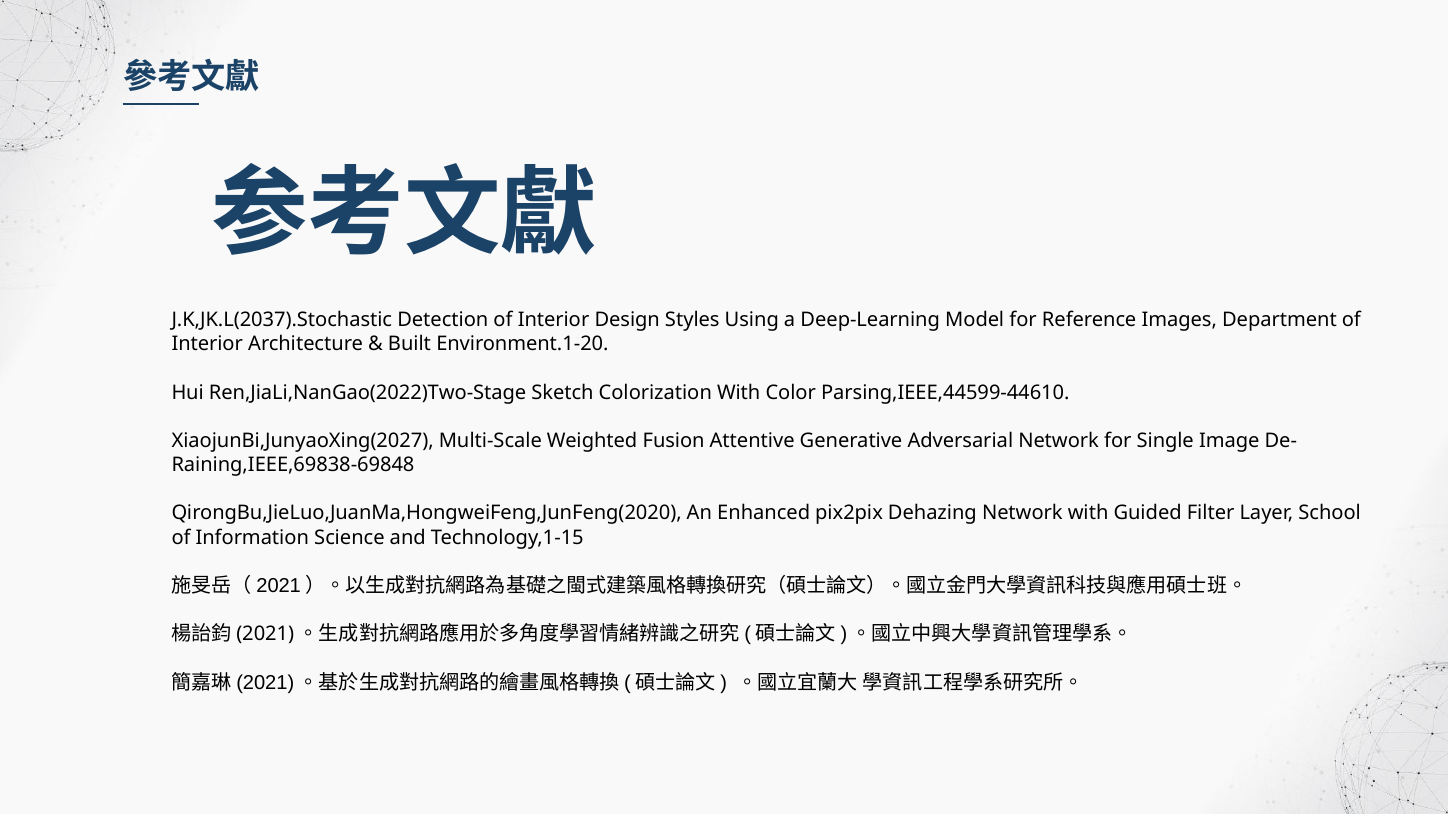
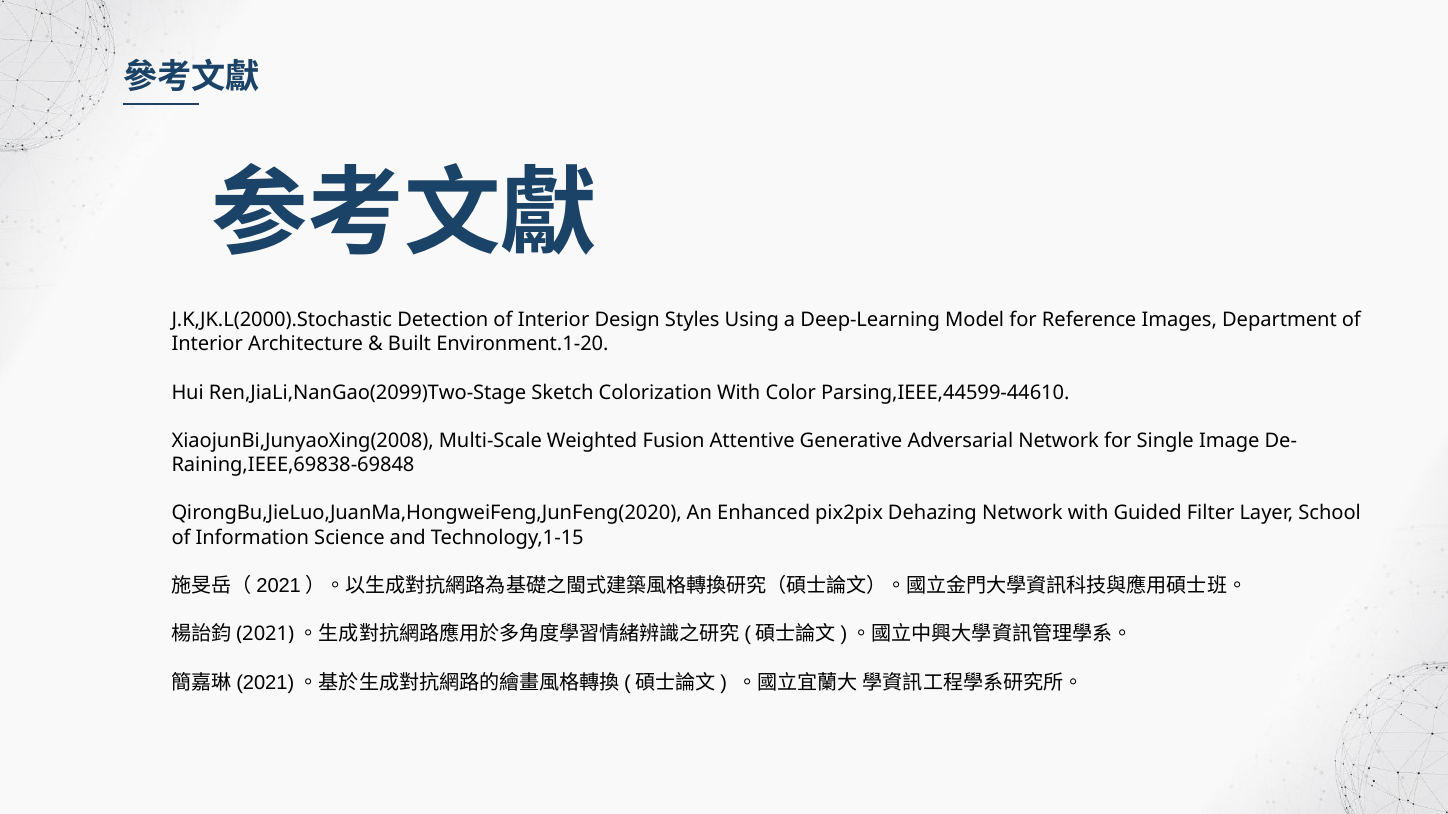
J.K,JK.L(2037).Stochastic: J.K,JK.L(2037).Stochastic -> J.K,JK.L(2000).Stochastic (282, 320)
Ren,JiaLi,NanGao(2022)Two-Stage: Ren,JiaLi,NanGao(2022)Two-Stage -> Ren,JiaLi,NanGao(2099)Two-Stage (368, 393)
XiaojunBi,JunyaoXing(2027: XiaojunBi,JunyaoXing(2027 -> XiaojunBi,JunyaoXing(2008 (303, 441)
